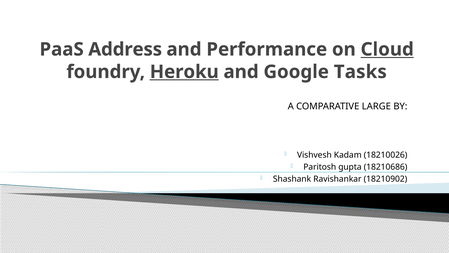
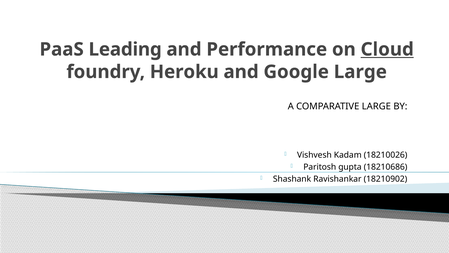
Address: Address -> Leading (125, 49)
Heroku underline: present -> none (184, 72)
Google Tasks: Tasks -> Large (360, 72)
